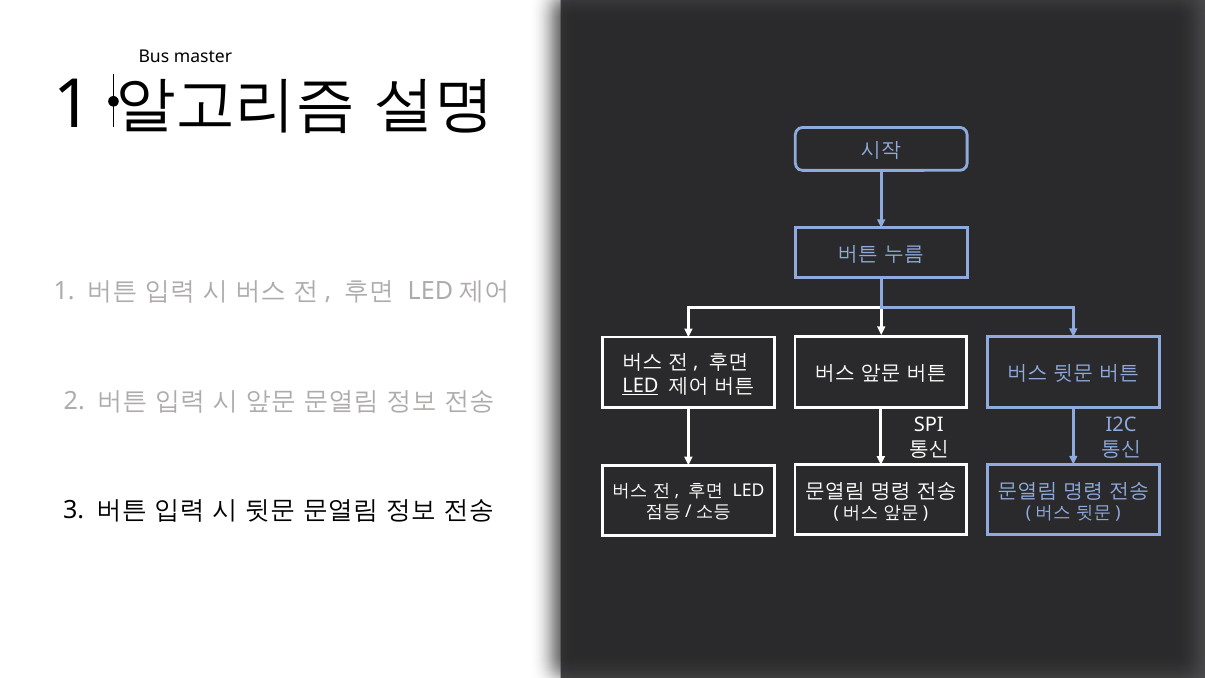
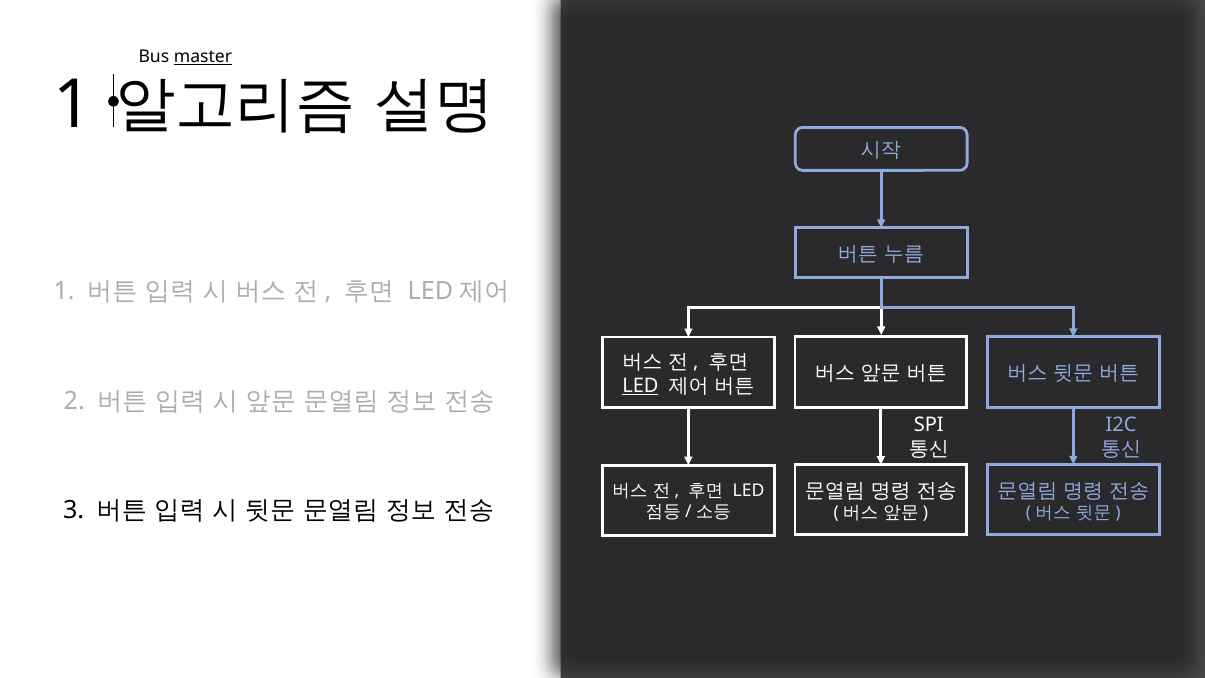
master underline: none -> present (203, 57)
